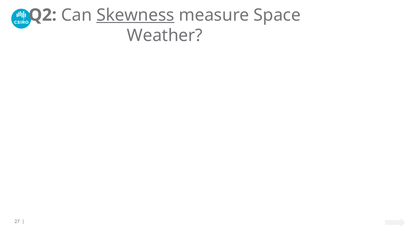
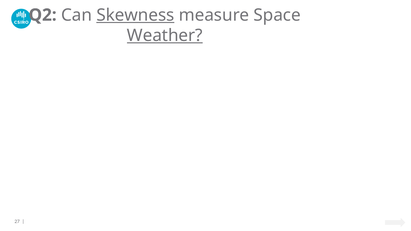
Weather underline: none -> present (165, 36)
